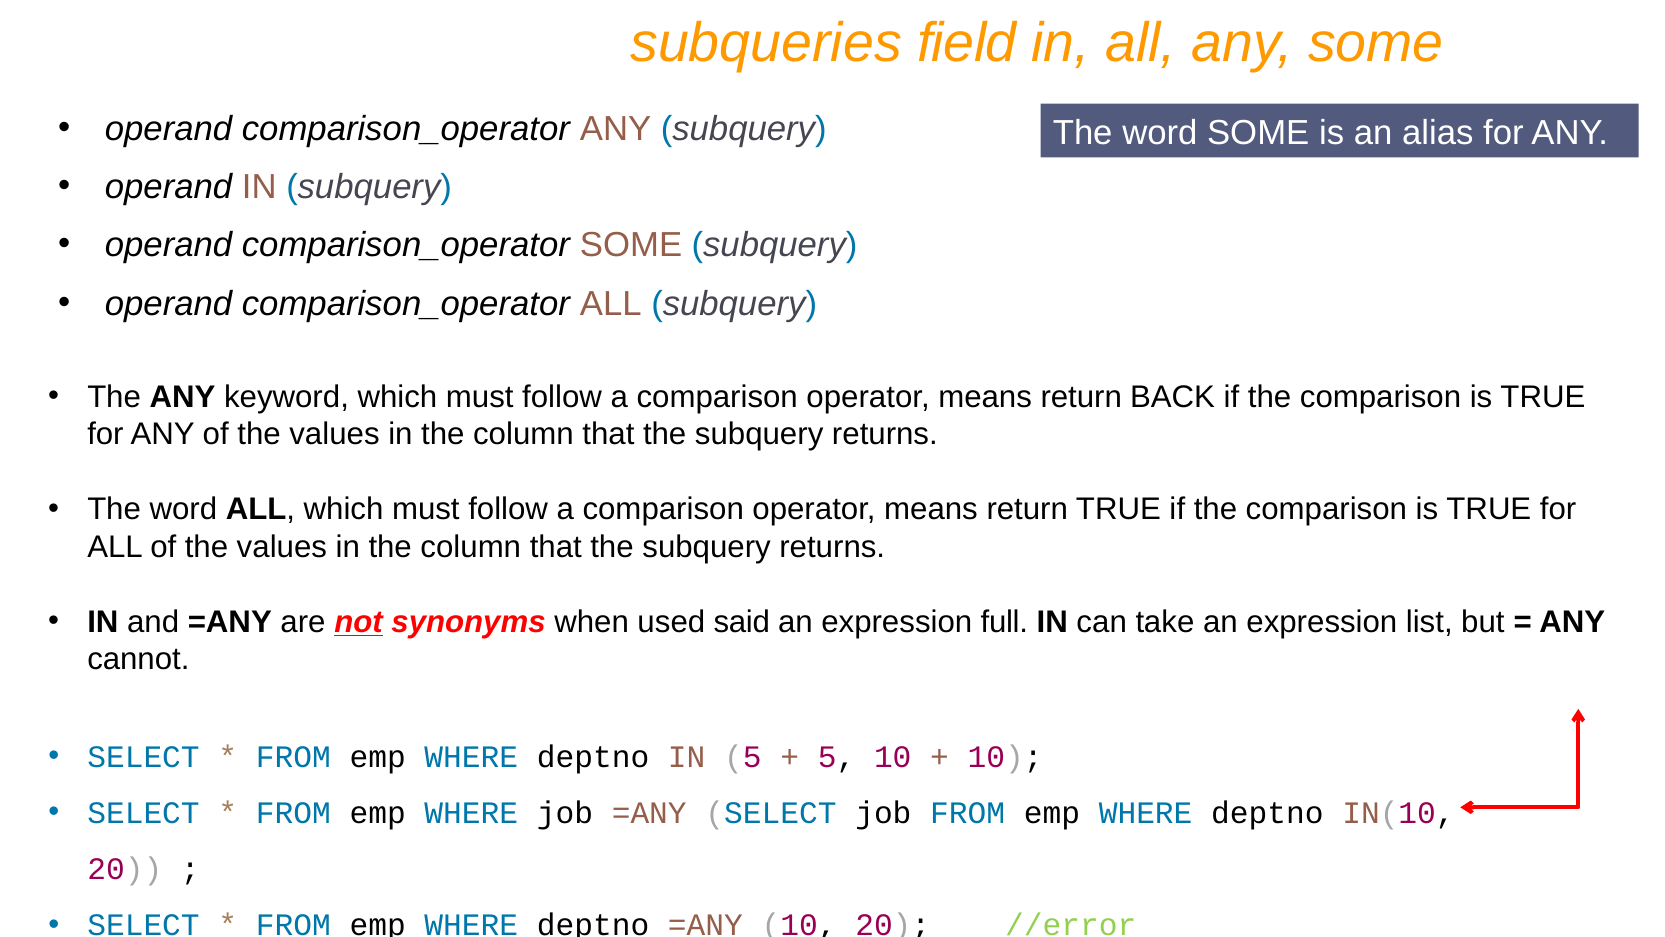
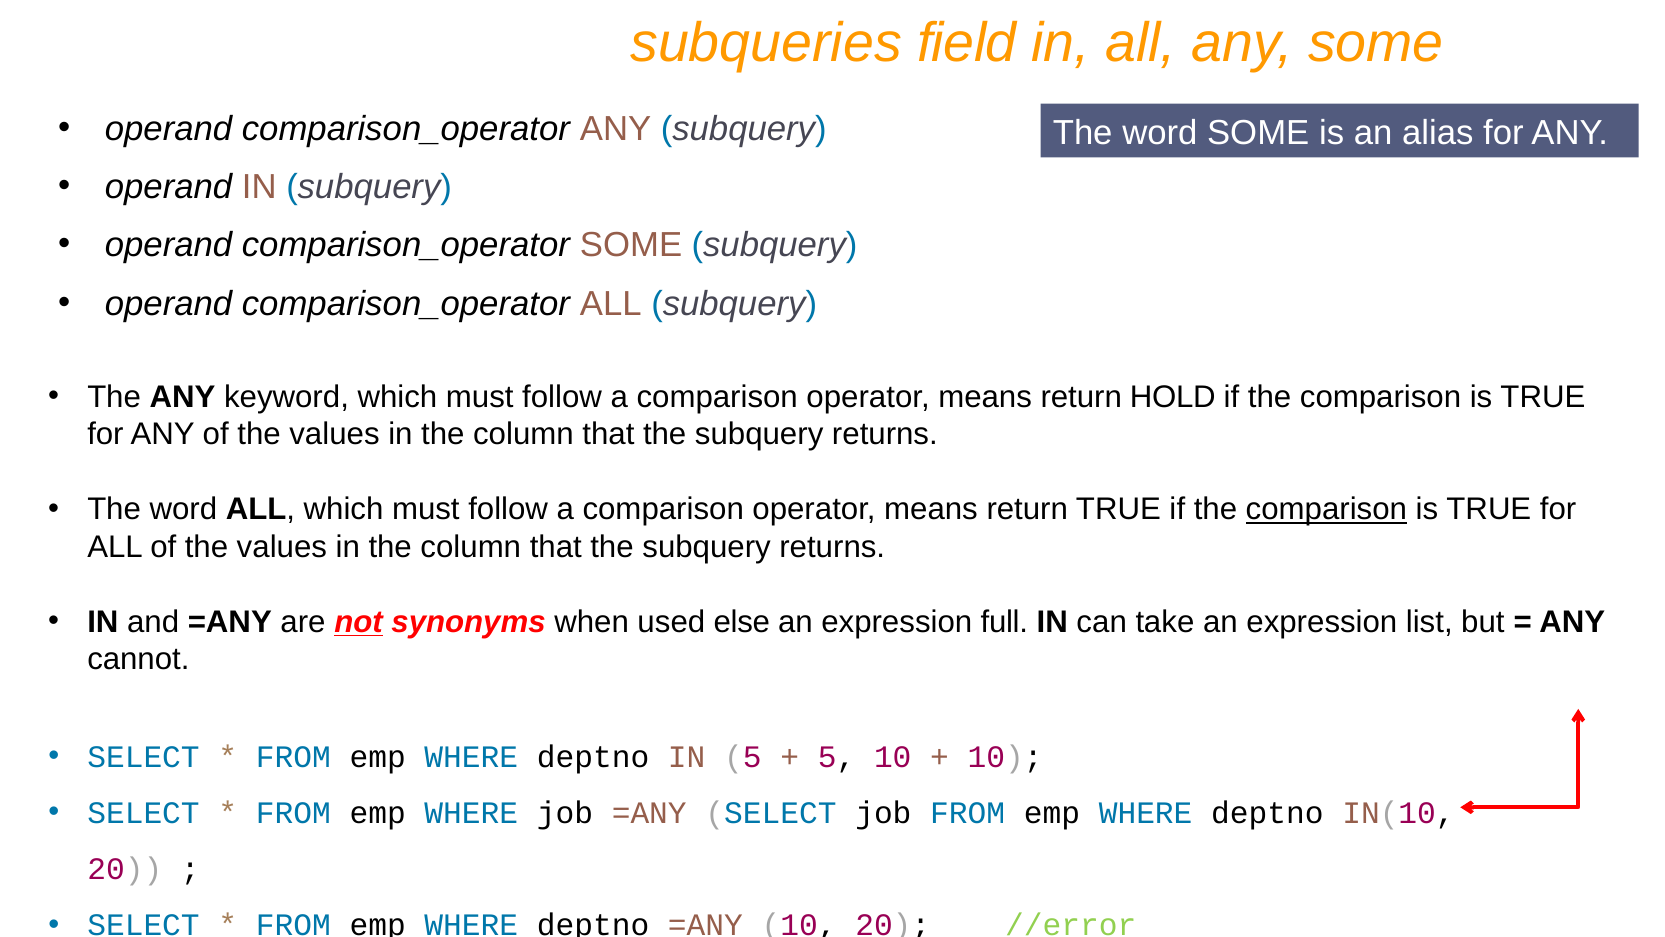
BACK: BACK -> HOLD (1173, 397)
comparison underline: none -> present (1326, 509)
said: said -> else (742, 622)
